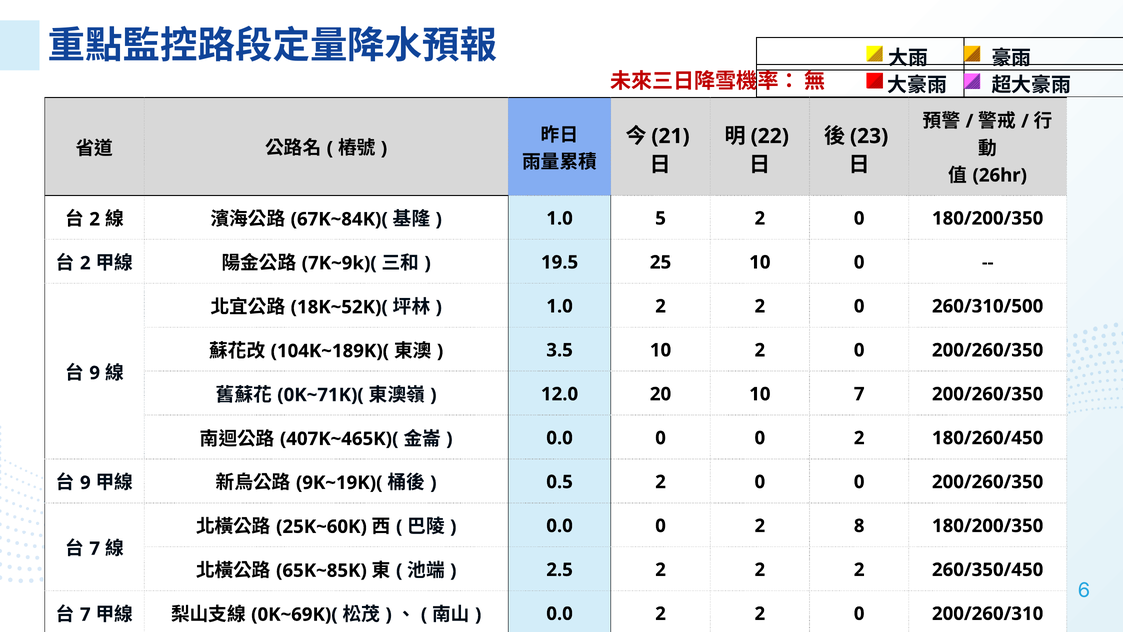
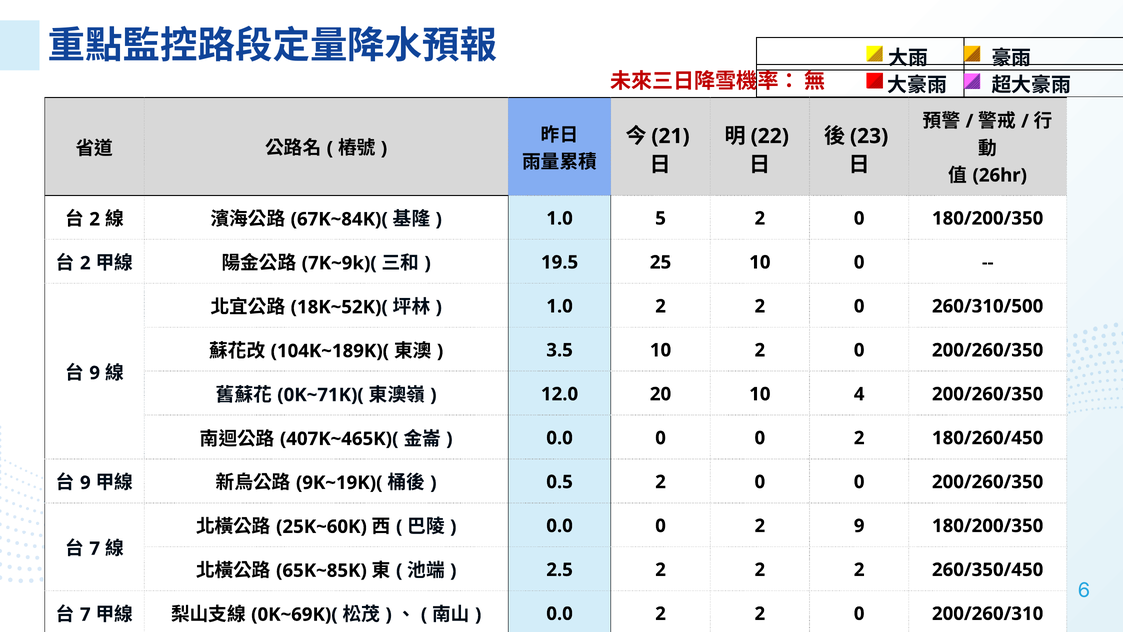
10 7: 7 -> 4 (859, 394)
2 8: 8 -> 9 (859, 526)
